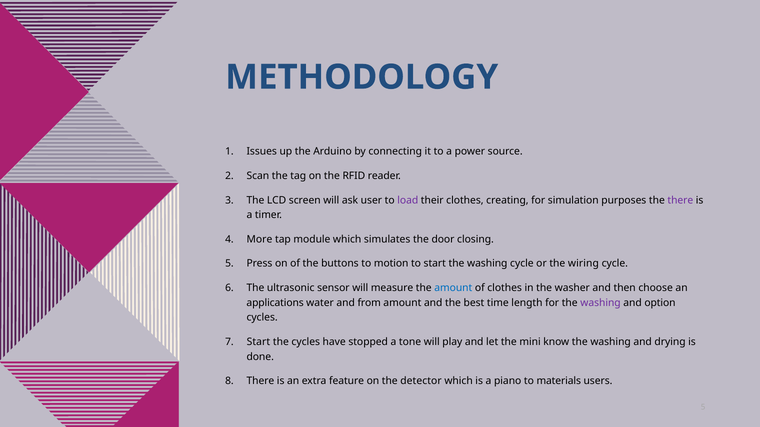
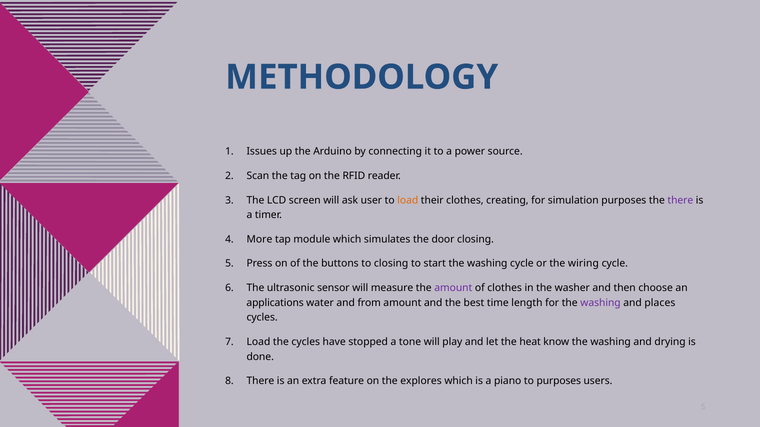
load colour: purple -> orange (408, 200)
to motion: motion -> closing (391, 264)
amount colour: blue -> purple (453, 288)
option: option -> places (660, 303)
Start: Start -> Load (258, 342)
mini: mini -> heat (530, 342)
detector: detector -> explores (421, 381)
to materials: materials -> purposes (559, 381)
